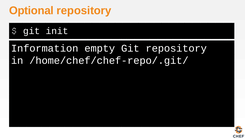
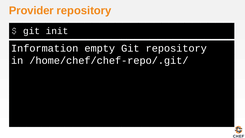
Optional: Optional -> Provider (31, 11)
